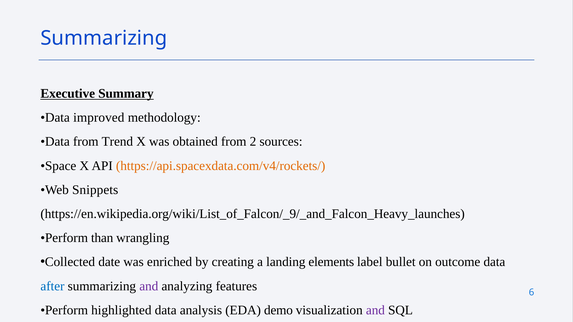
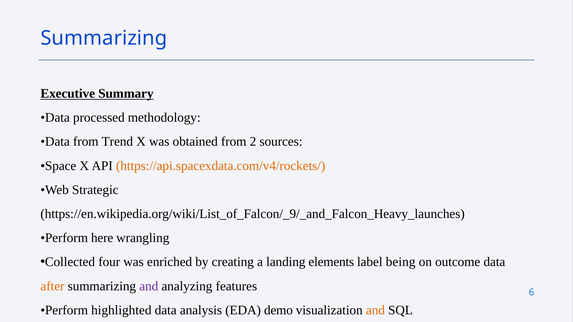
improved: improved -> processed (99, 118)
Snippets: Snippets -> Strategic (95, 190)
than: than -> here (102, 238)
date: date -> four (109, 262)
bullet: bullet -> being (401, 262)
after colour: blue -> orange (52, 286)
and colour: purple -> orange (375, 310)
